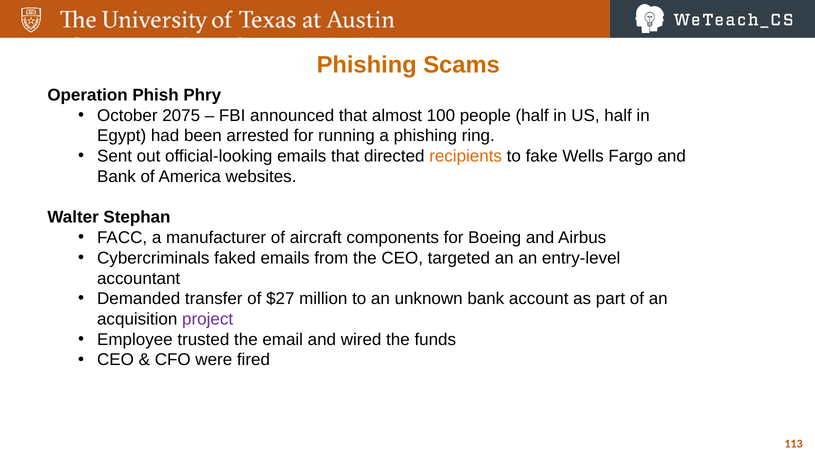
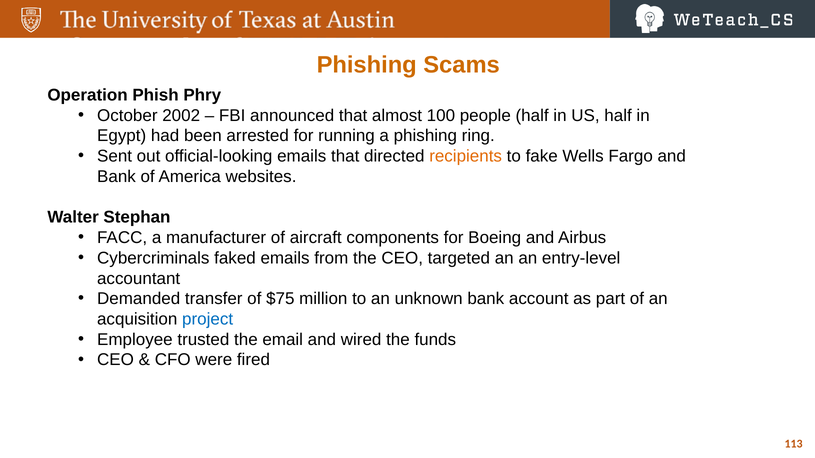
2075: 2075 -> 2002 (181, 116)
$27: $27 -> $75 (280, 299)
project colour: purple -> blue (208, 319)
